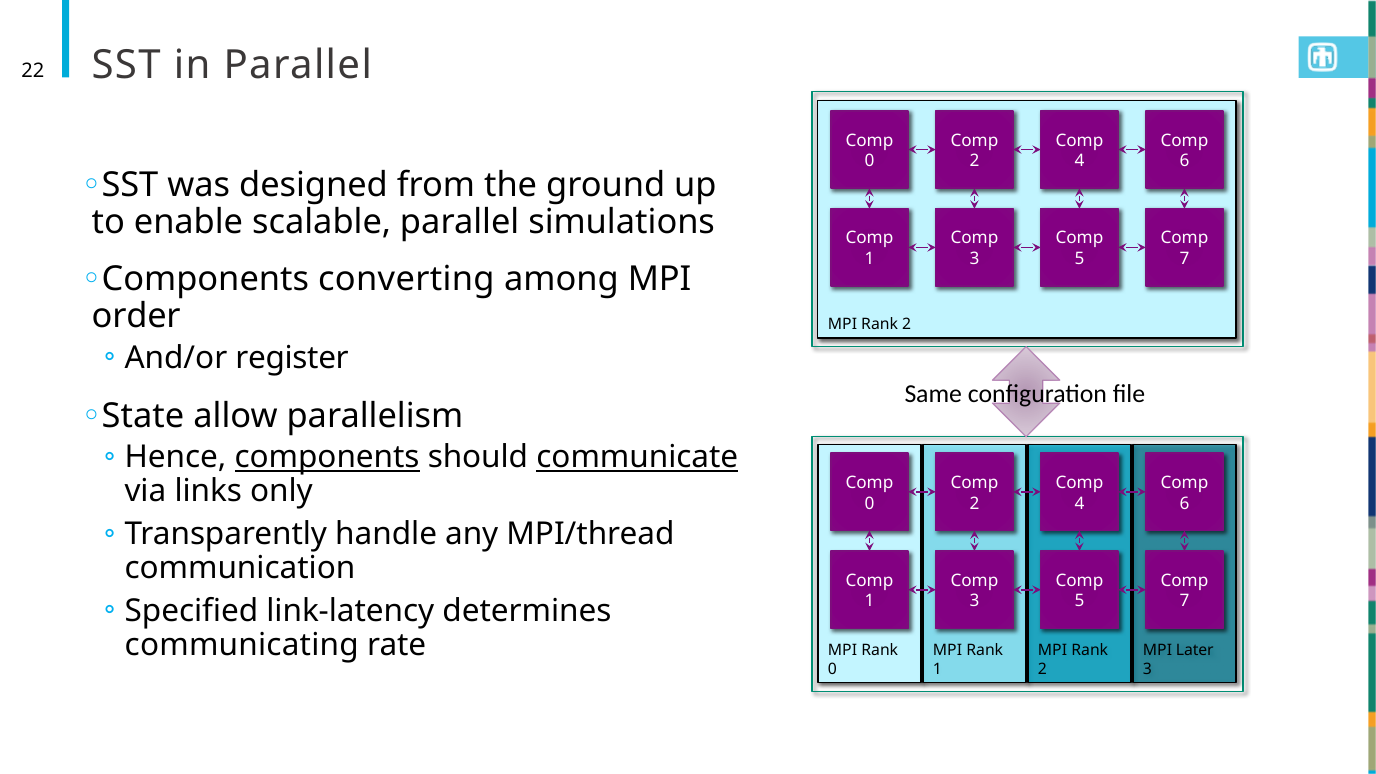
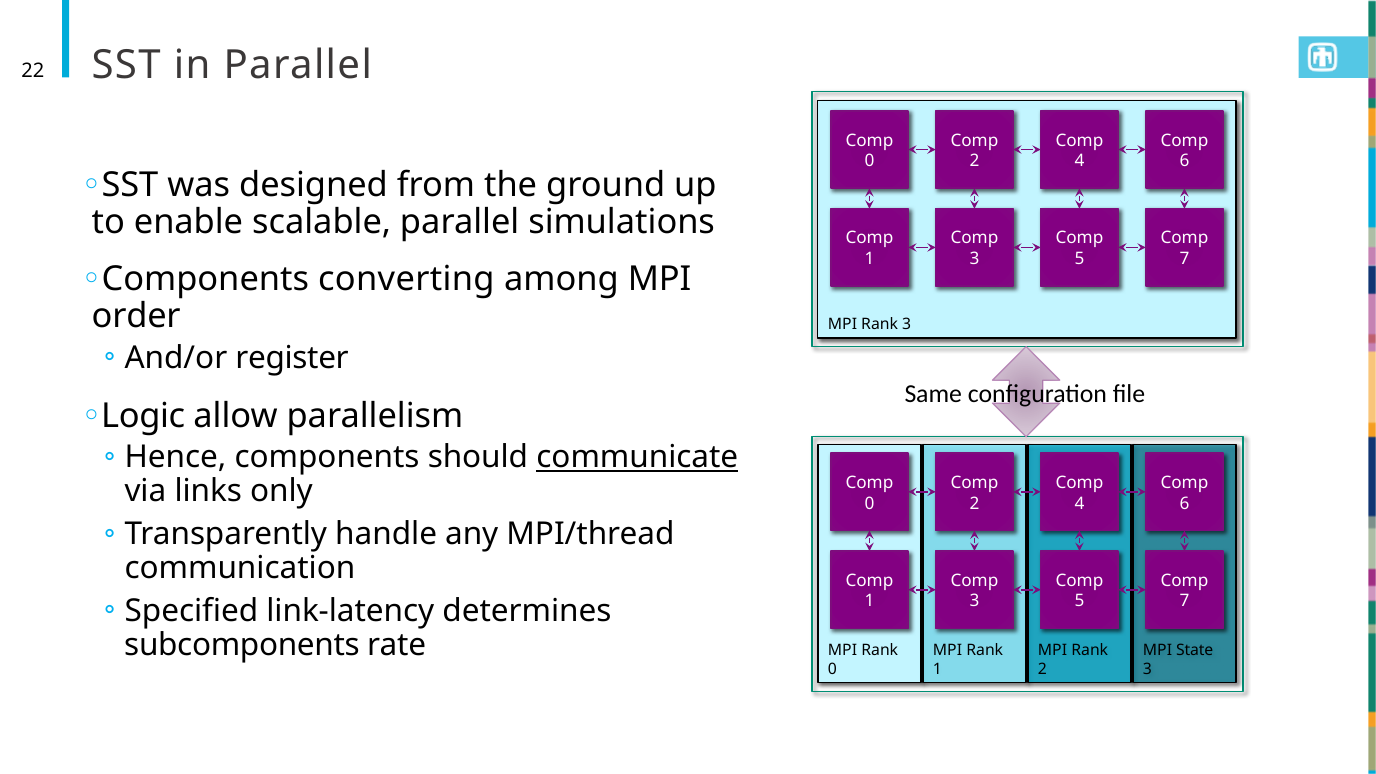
2: 2 -> 3 (907, 325)
State: State -> Logic (143, 416)
components underline: present -> none (327, 458)
communicating: communicating -> subcomponents (242, 645)
Later: Later -> State (1195, 650)
